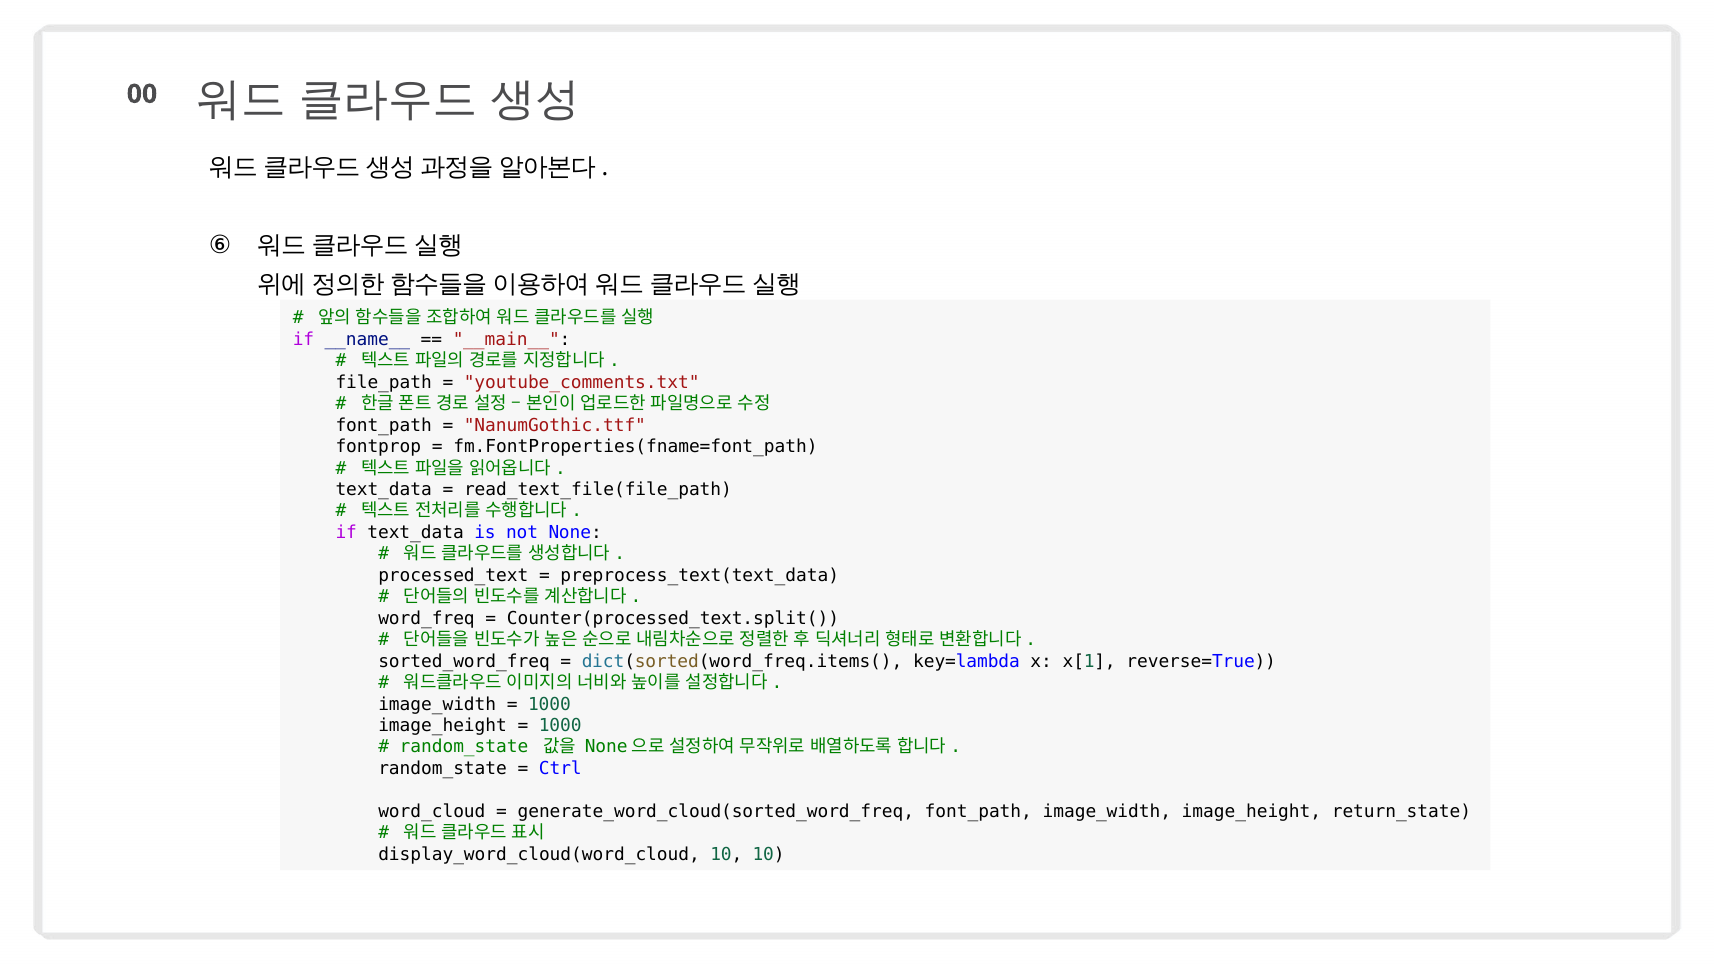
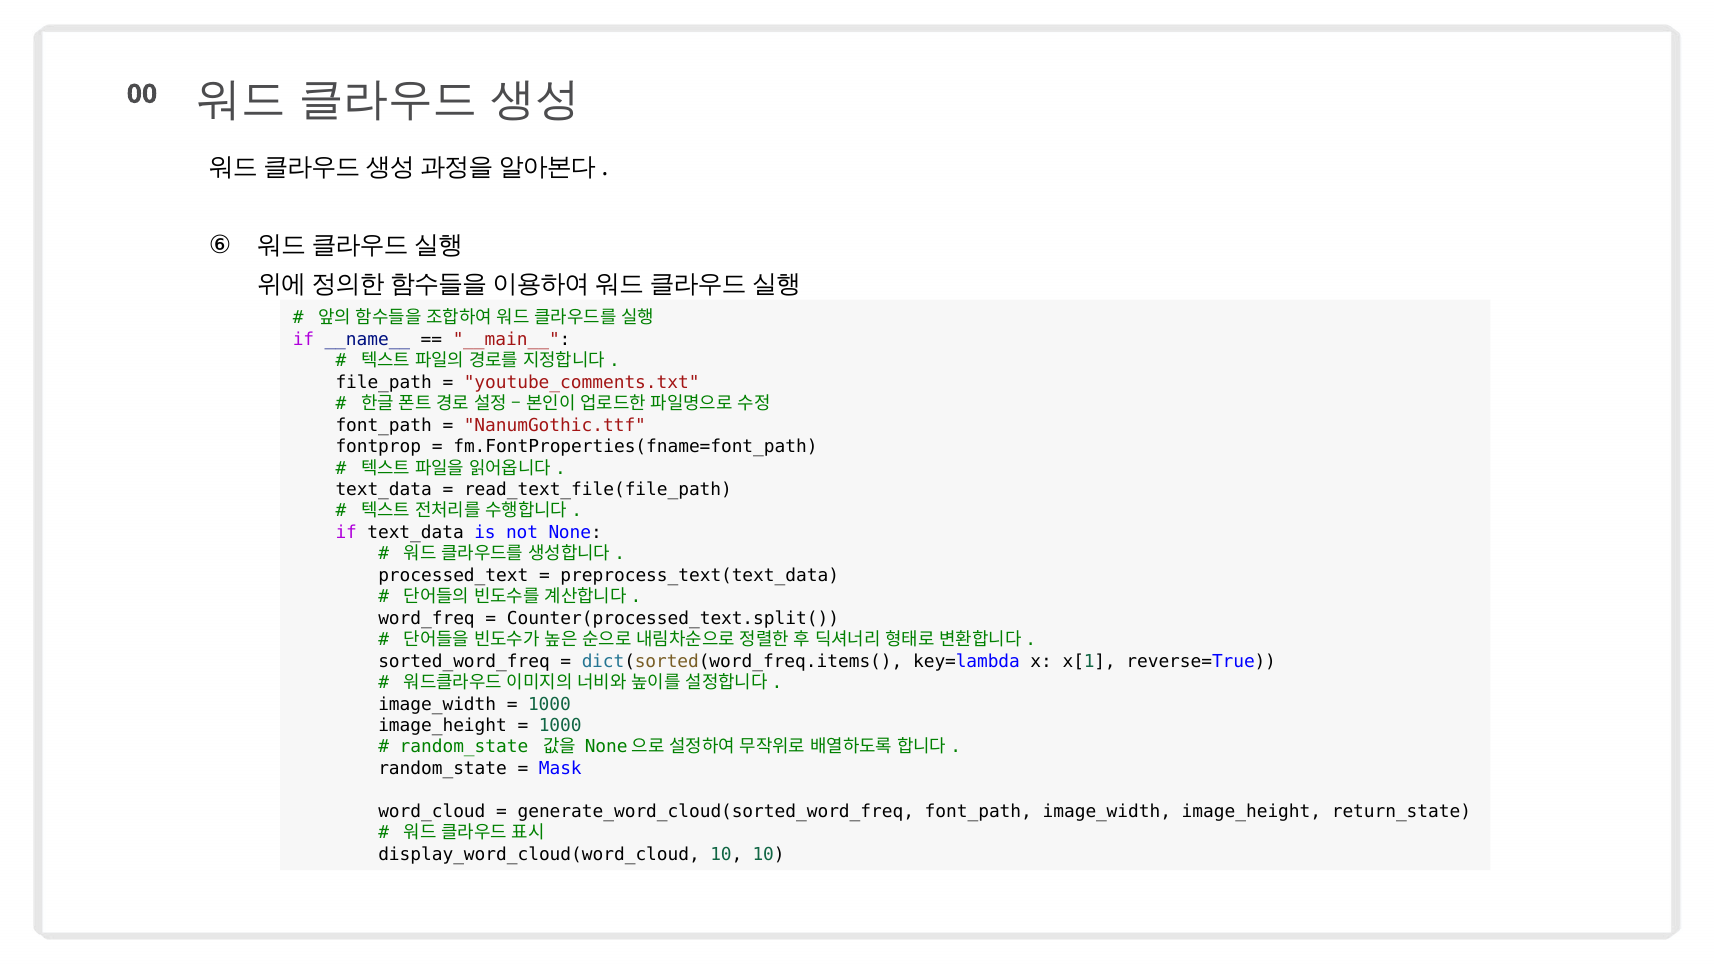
Ctrl: Ctrl -> Mask (560, 769)
